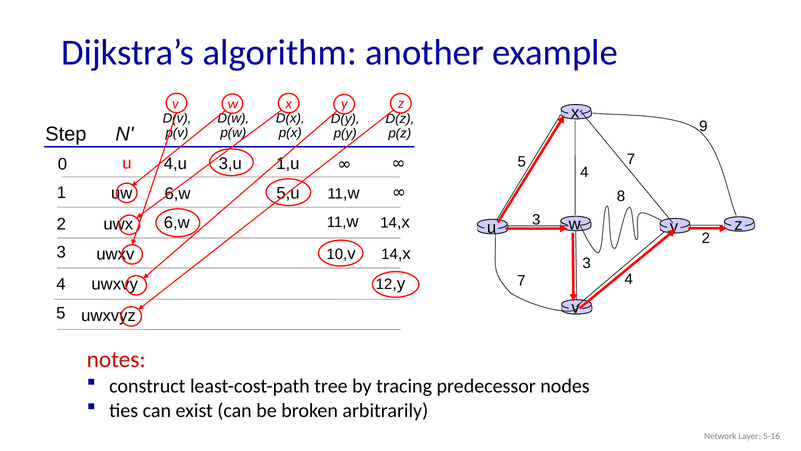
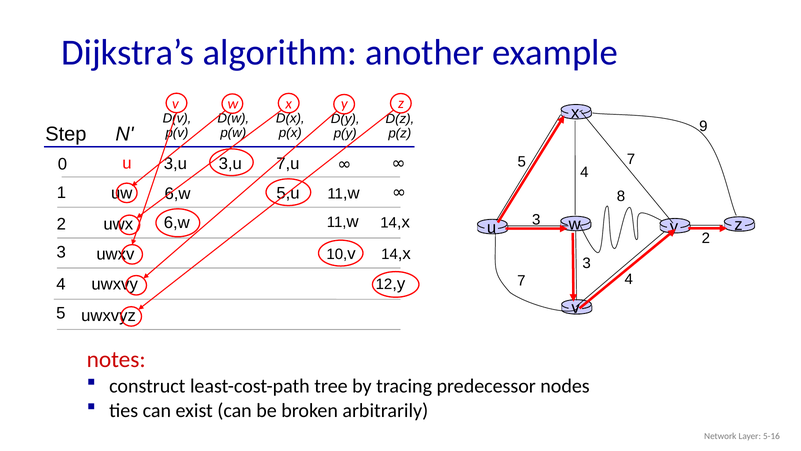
4,u: 4,u -> 3,u (175, 163)
1,u: 1,u -> 7,u (288, 163)
